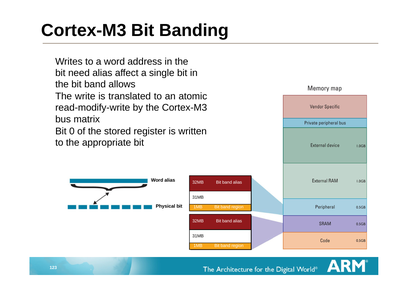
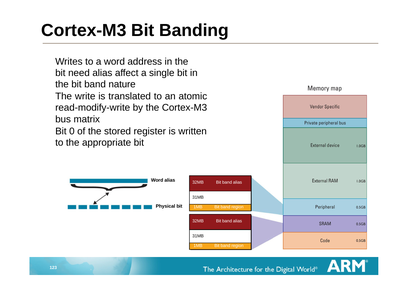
allows: allows -> nature (122, 84)
